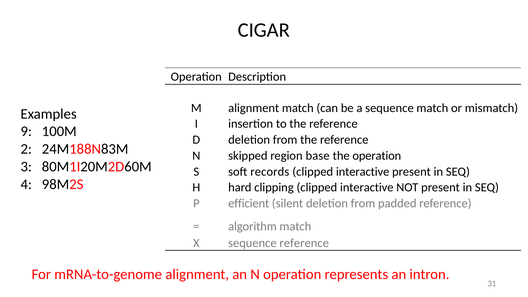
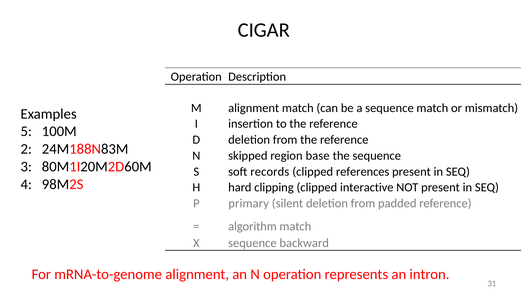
9: 9 -> 5 (26, 131)
the operation: operation -> sequence (377, 156)
interactive: interactive -> references (363, 172)
efficient: efficient -> primary (249, 203)
sequence reference: reference -> backward (304, 243)
